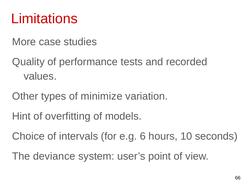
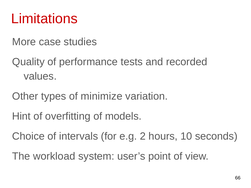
6: 6 -> 2 (143, 136)
deviance: deviance -> workload (54, 156)
